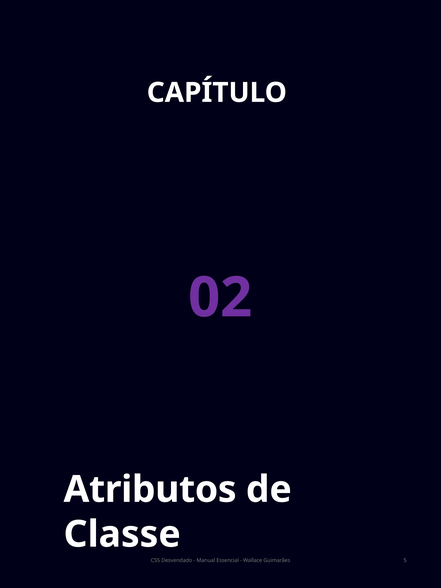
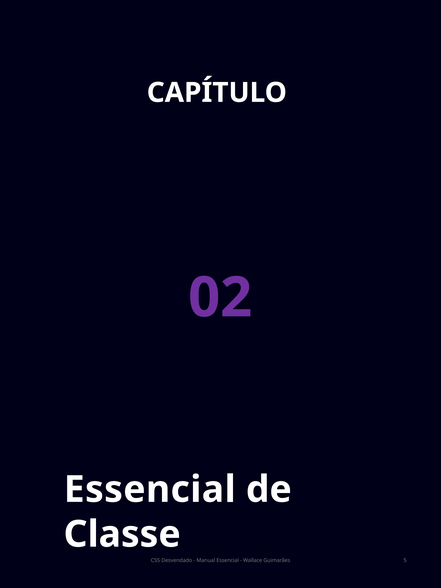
Atributos: Atributos -> Essencial (150, 490)
